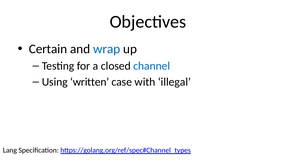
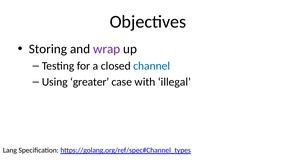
Certain: Certain -> Storing (48, 49)
wrap colour: blue -> purple (107, 49)
written: written -> greater (90, 82)
